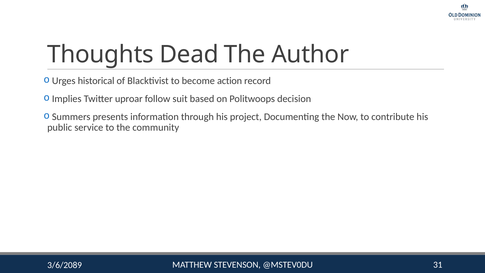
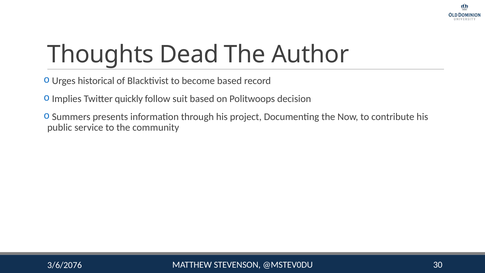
become action: action -> based (229, 81)
uproar: uproar -> quickly (129, 99)
31: 31 -> 30 (438, 265)
3/6/2089: 3/6/2089 -> 3/6/2076 (65, 265)
